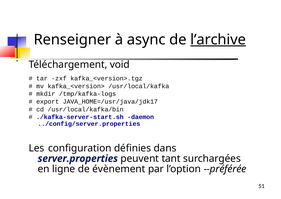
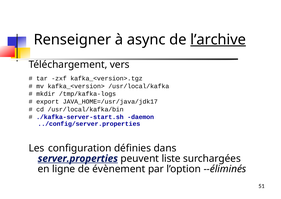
void: void -> vers (120, 64)
server.properties underline: none -> present (78, 158)
tant: tant -> liste (171, 158)
--préférée: --préférée -> --éliminés (225, 169)
